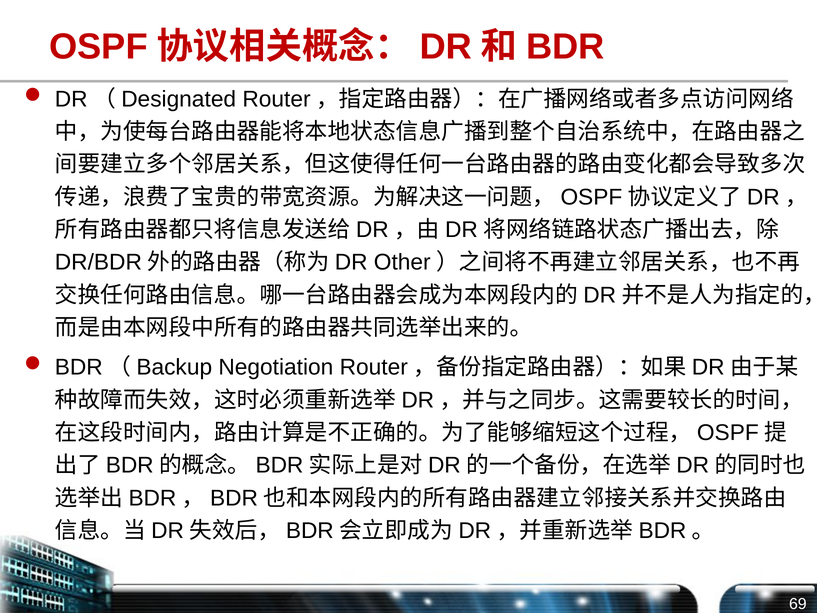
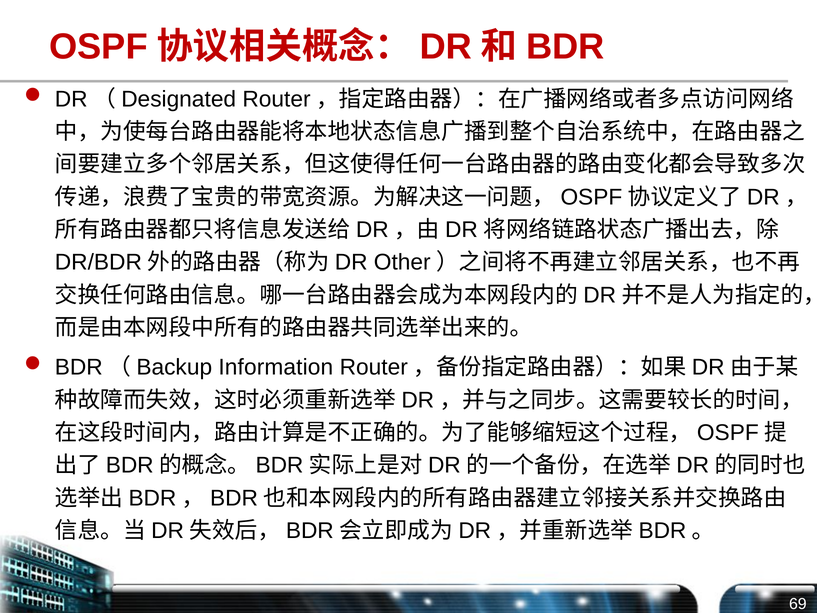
Negotiation: Negotiation -> Information (276, 367)
